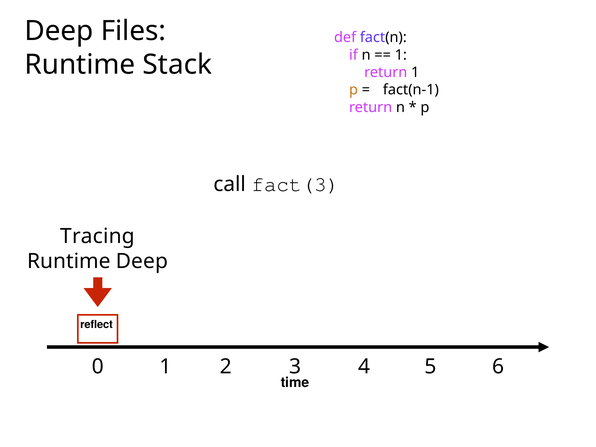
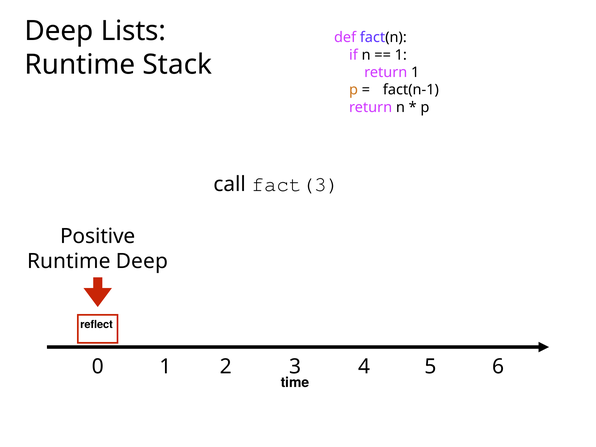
Files: Files -> Lists (133, 31)
Tracing: Tracing -> Positive (98, 236)
